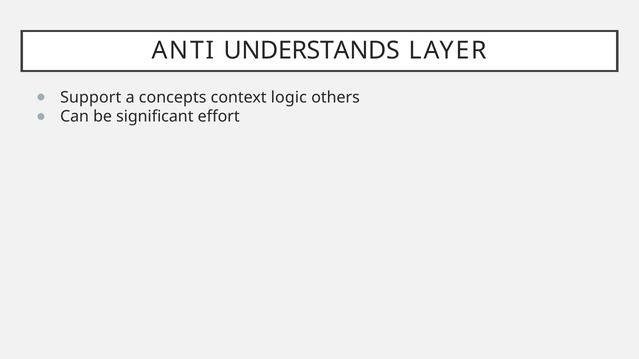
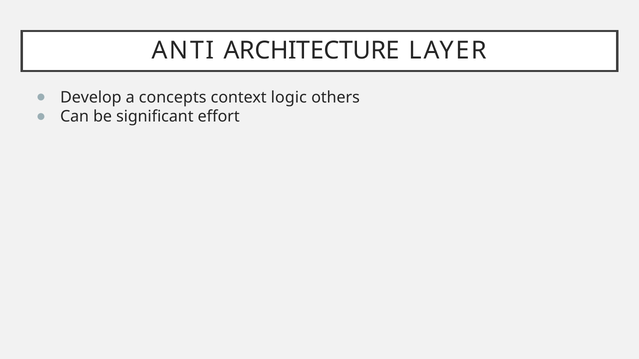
UNDERSTANDS: UNDERSTANDS -> ARCHITECTURE (312, 51)
Support: Support -> Develop (91, 98)
